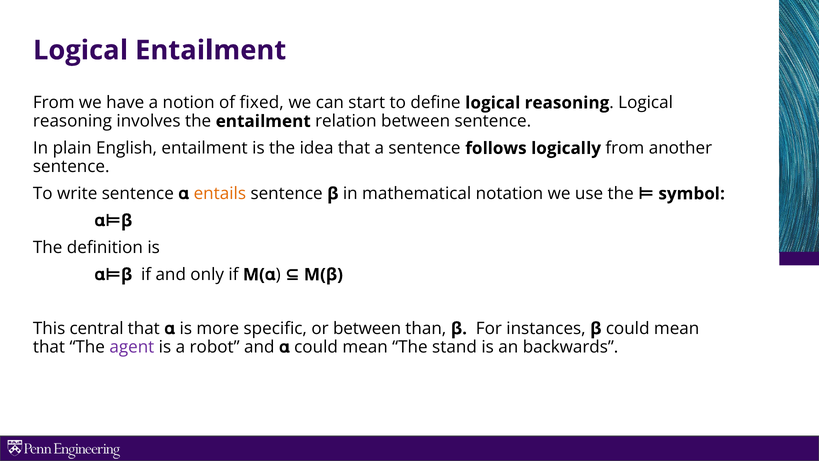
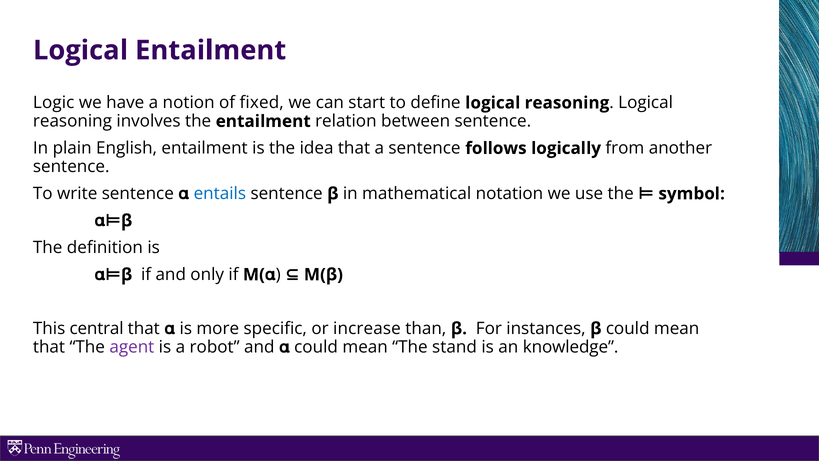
From: From -> Logic (54, 103)
entails colour: orange -> blue (220, 194)
or between: between -> increase (367, 328)
backwards: backwards -> knowledge (571, 347)
